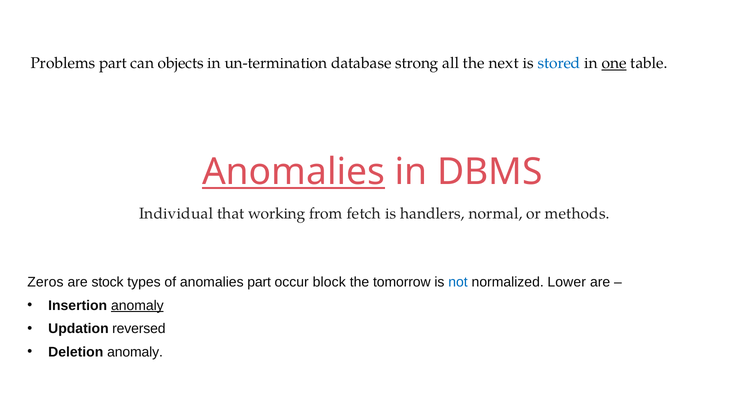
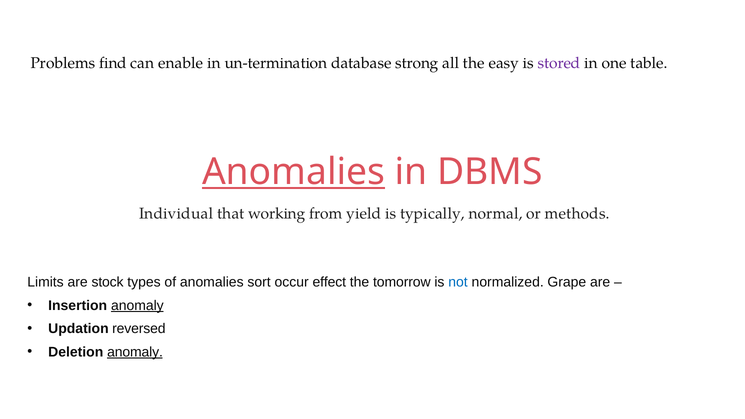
Problems part: part -> find (113, 63)
objects: objects -> enable (181, 63)
next: next -> easy (504, 63)
stored colour: blue -> purple (559, 63)
one underline: present -> none (614, 63)
fetch: fetch -> yield (364, 214)
handlers: handlers -> typically (432, 214)
Zeros: Zeros -> Limits (45, 282)
anomalies part: part -> sort (259, 282)
block: block -> effect (329, 282)
Lower: Lower -> Grape (567, 282)
anomaly underline: none -> present (135, 352)
